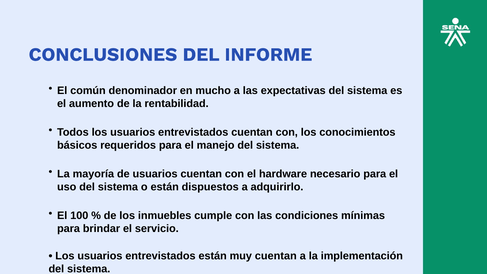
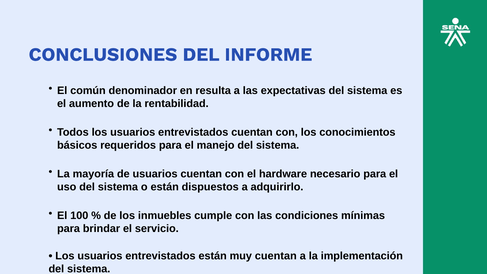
mucho: mucho -> resulta (213, 90)
